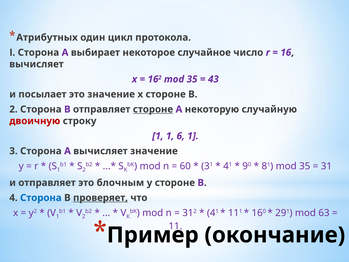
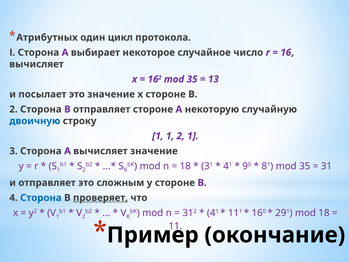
43: 43 -> 13 (213, 79)
стороне underline: present -> none (153, 109)
двоичную colour: red -> blue (35, 121)
1 6: 6 -> 2 (181, 136)
60: 60 -> 18 (185, 166)
блочным: блочным -> сложным (120, 183)
mod 63: 63 -> 18 (324, 213)
